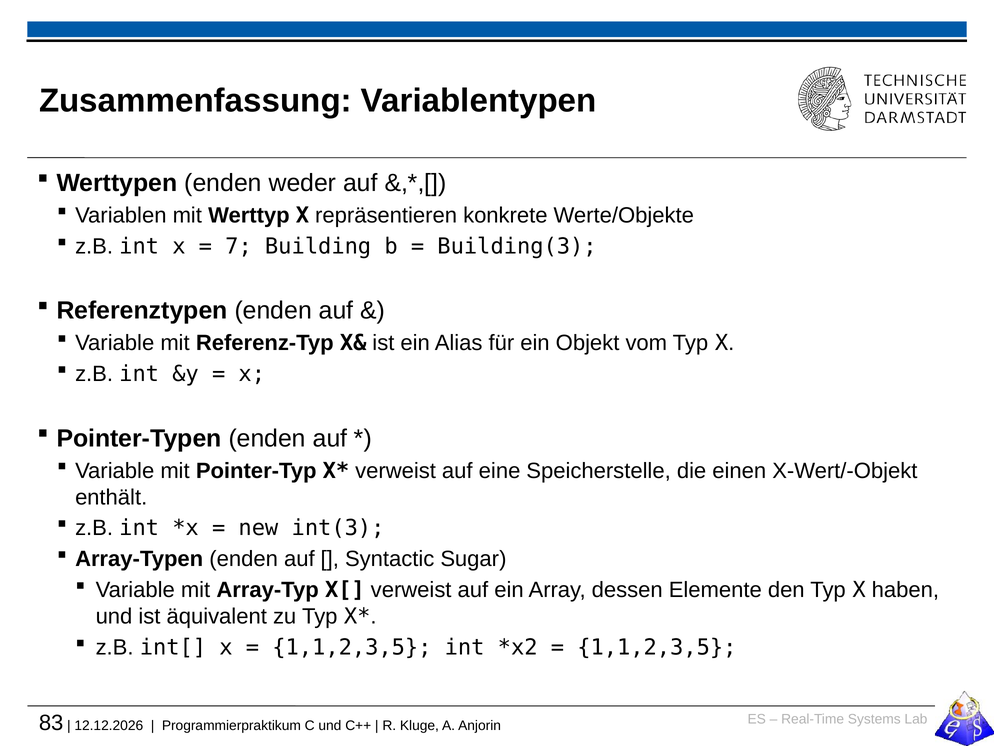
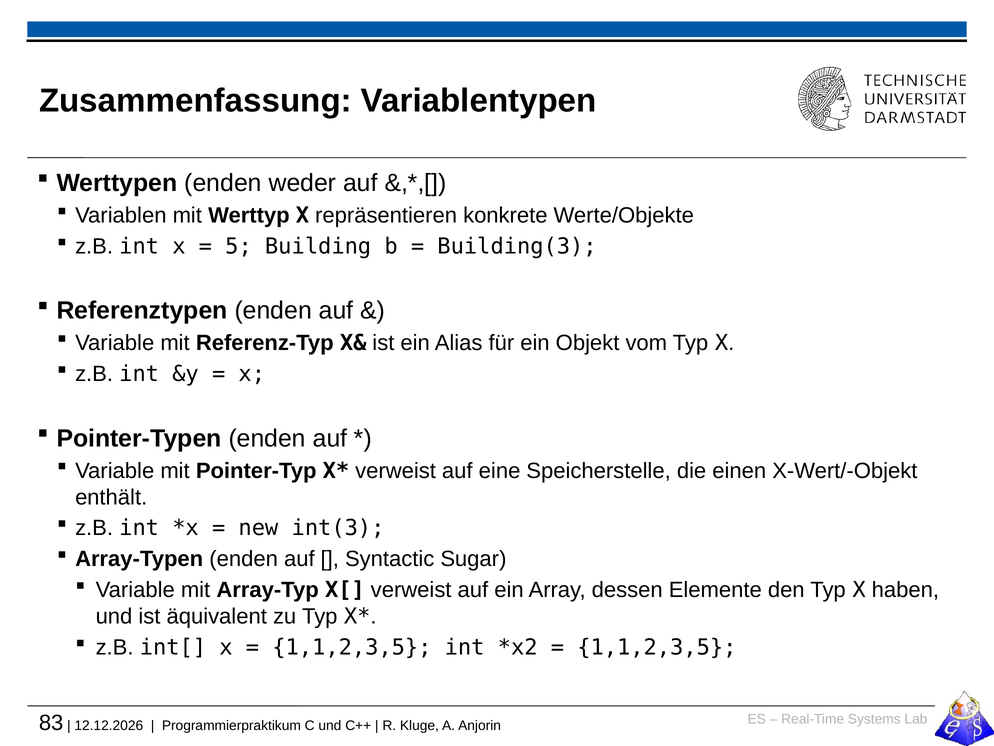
7: 7 -> 5 (239, 246)
